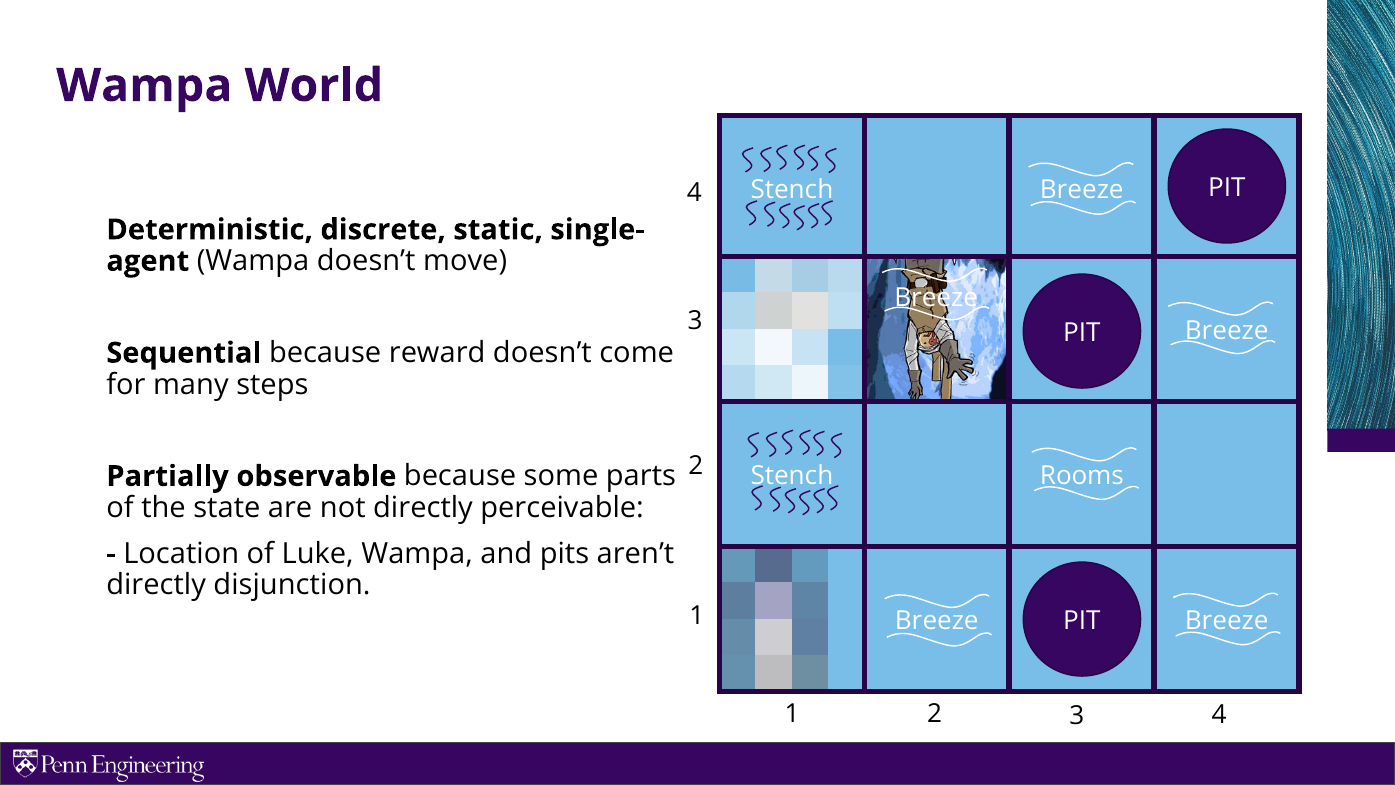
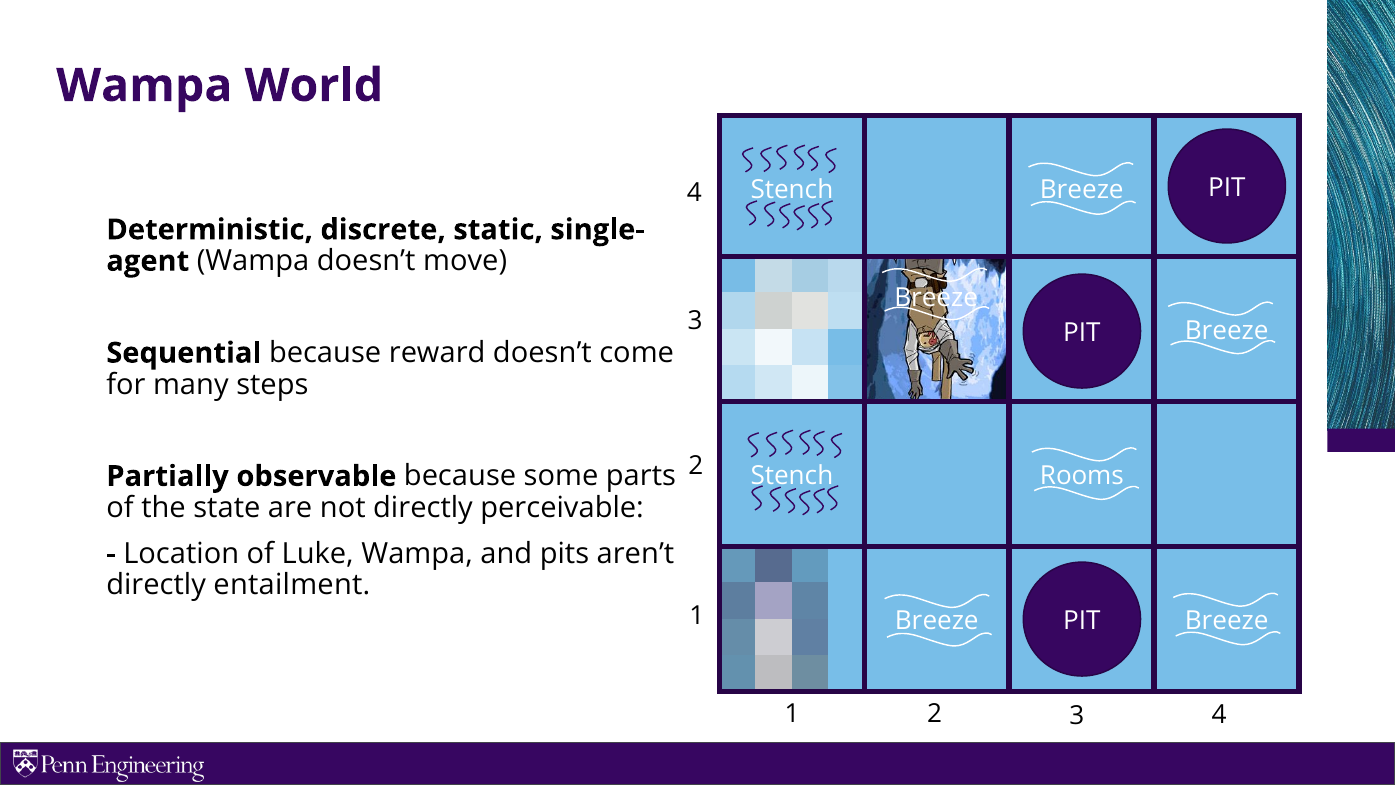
disjunction: disjunction -> entailment (292, 585)
